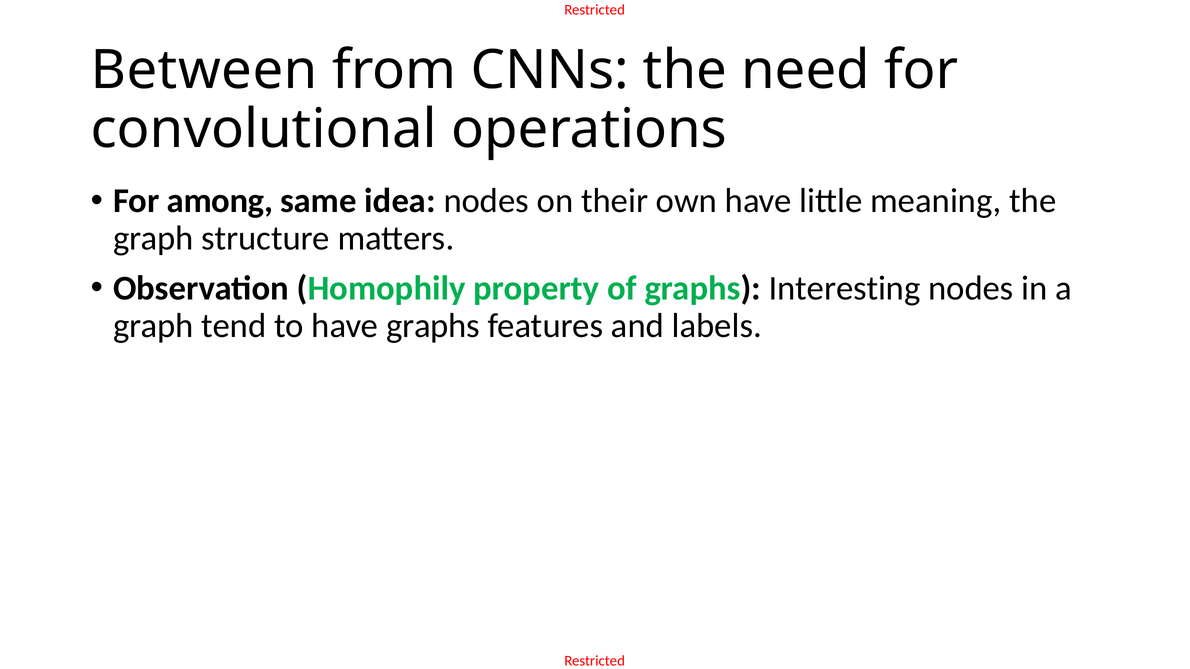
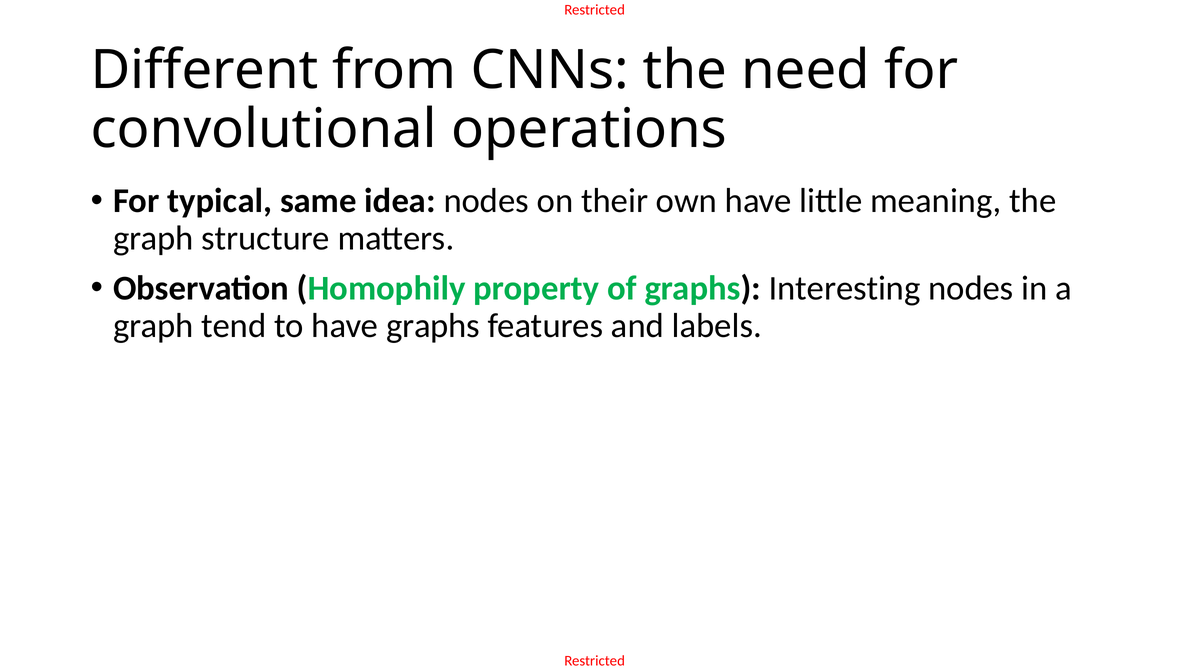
Between: Between -> Different (205, 71)
among: among -> typical (220, 201)
